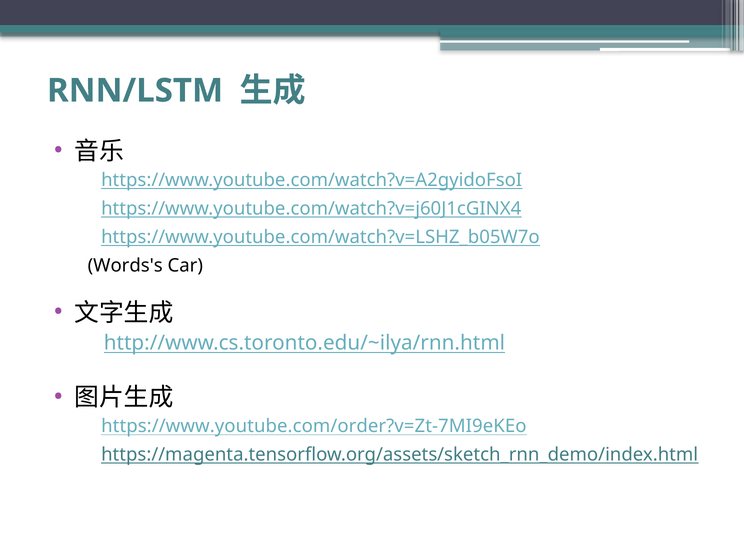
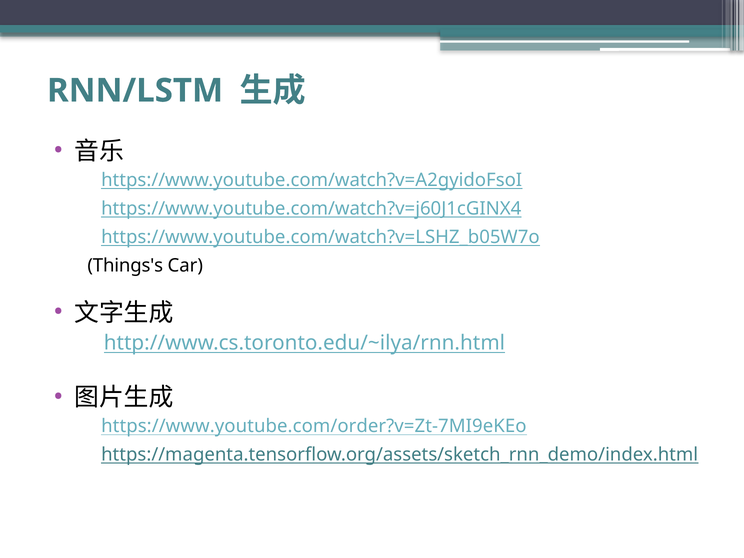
Words's: Words's -> Things's (125, 265)
